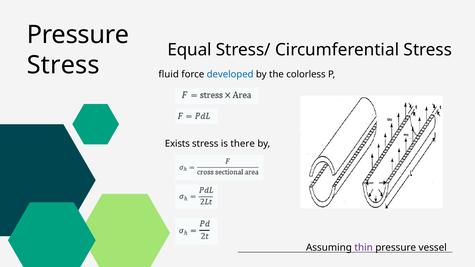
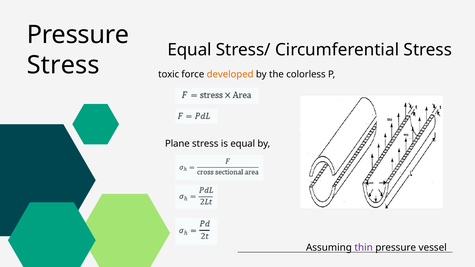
fluid: fluid -> toxic (169, 75)
developed colour: blue -> orange (230, 75)
Exists: Exists -> Plane (177, 144)
is there: there -> equal (243, 144)
